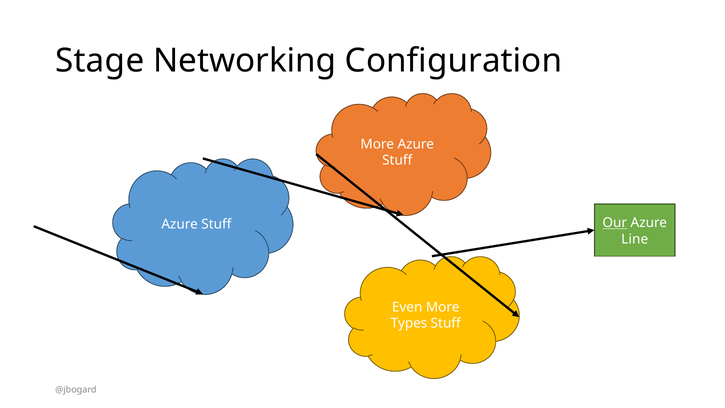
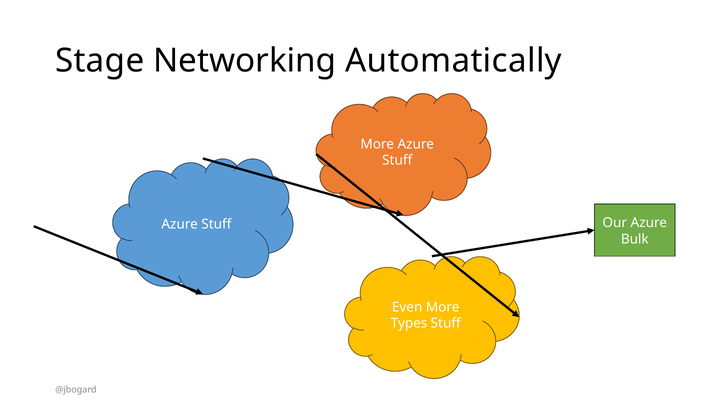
Configuration: Configuration -> Automatically (453, 61)
Our underline: present -> none (615, 223)
Line: Line -> Bulk (635, 239)
